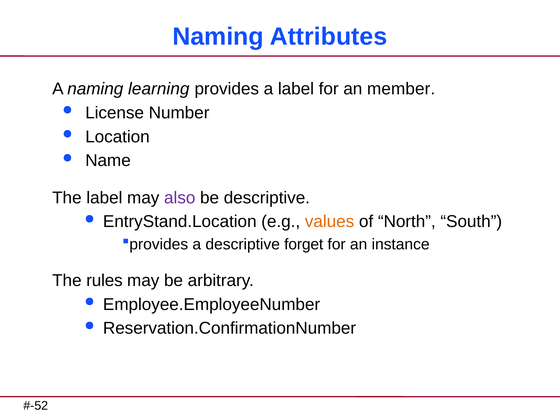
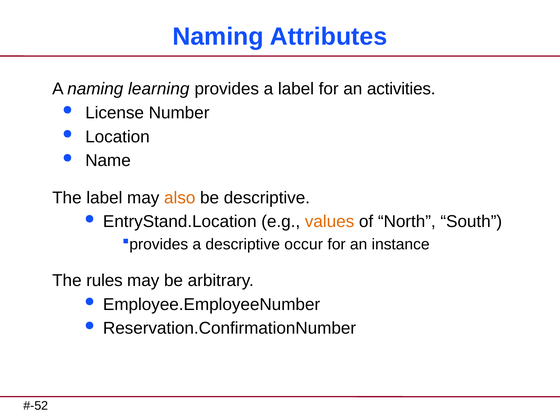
member: member -> activities (401, 89)
also colour: purple -> orange (180, 198)
forget: forget -> occur (304, 244)
